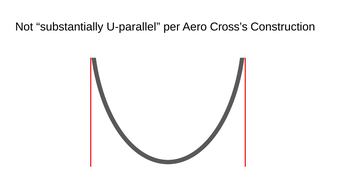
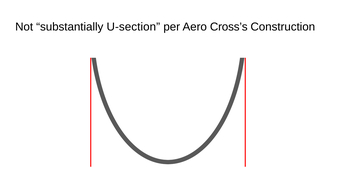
U-parallel: U-parallel -> U-section (133, 27)
